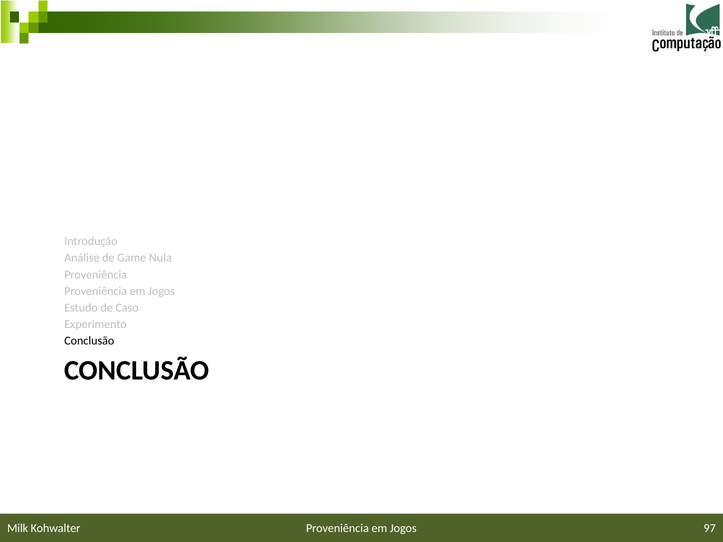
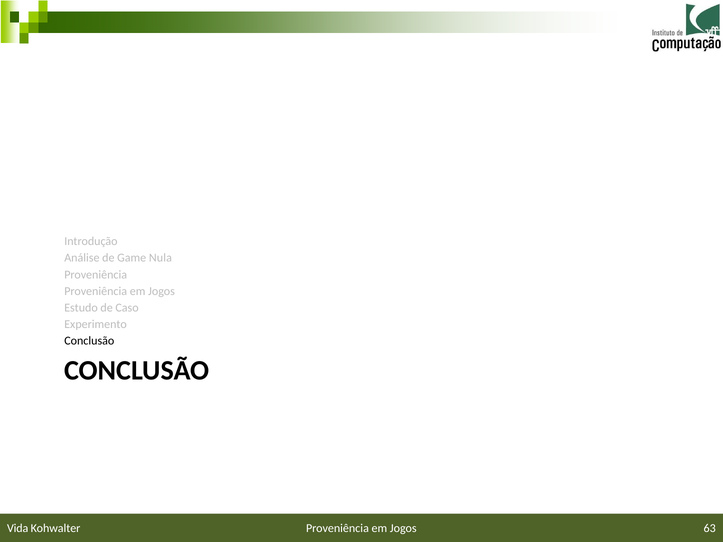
97: 97 -> 63 (710, 529)
Milk: Milk -> Vida (18, 529)
